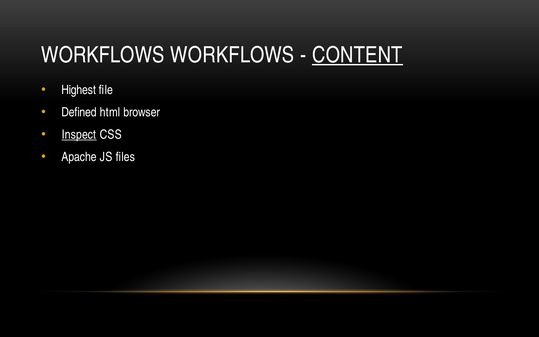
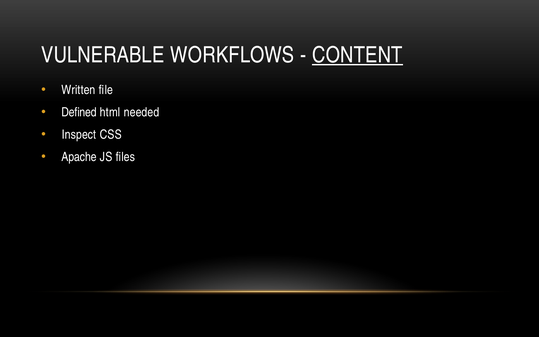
WORKFLOWS: WORKFLOWS -> VULNERABLE (103, 55)
Highest: Highest -> Written (79, 90)
browser: browser -> needed (142, 112)
Inspect underline: present -> none (79, 134)
